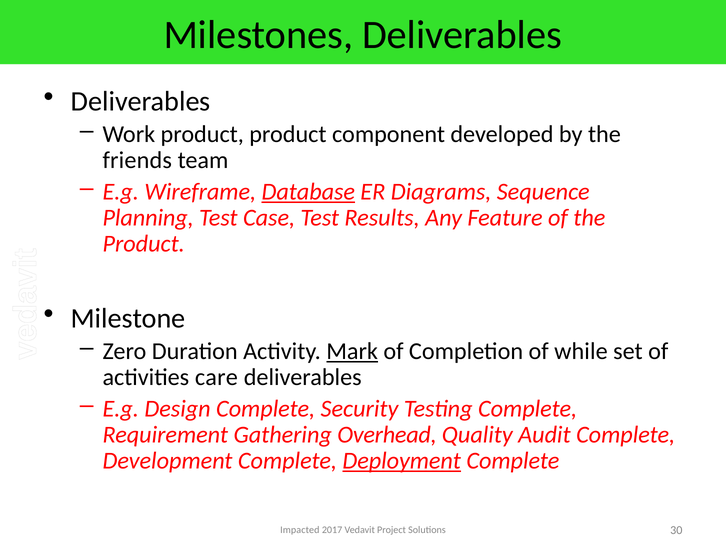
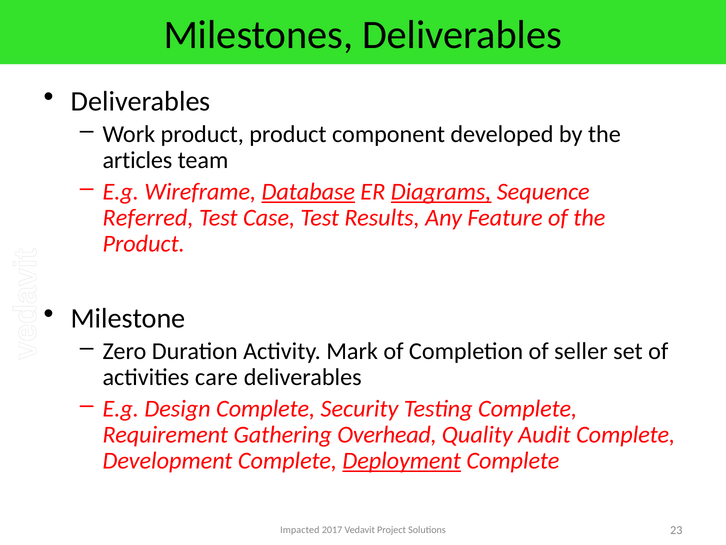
friends: friends -> articles (137, 160)
Diagrams underline: none -> present (441, 191)
Planning: Planning -> Referred (148, 218)
Mark underline: present -> none (352, 351)
while: while -> seller (581, 351)
30: 30 -> 23 (676, 530)
